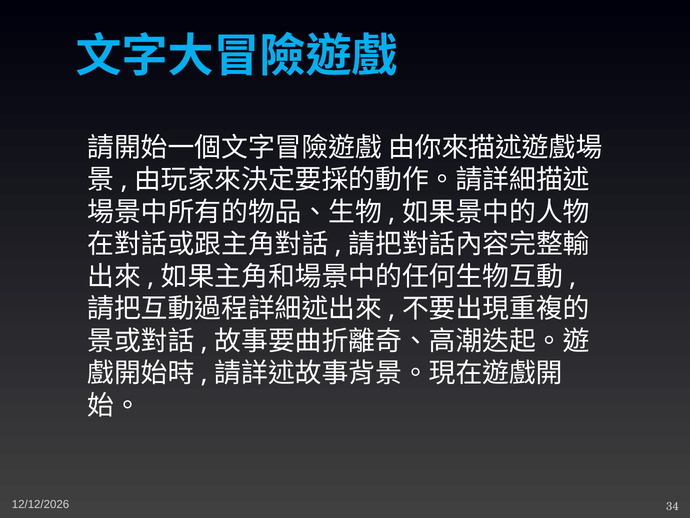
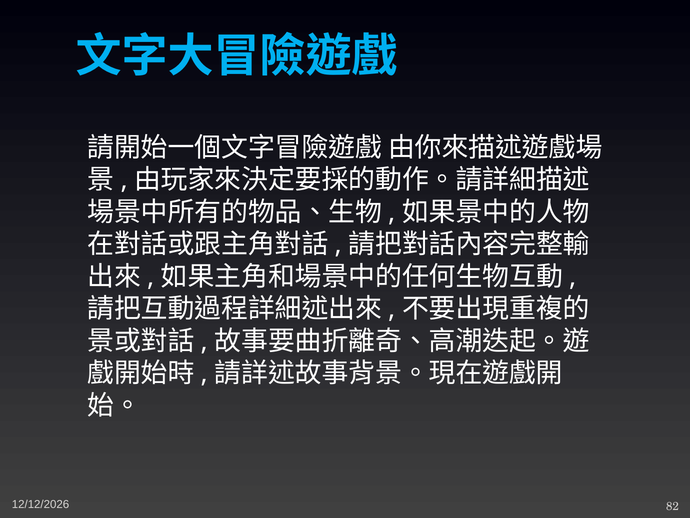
34: 34 -> 82 (672, 506)
